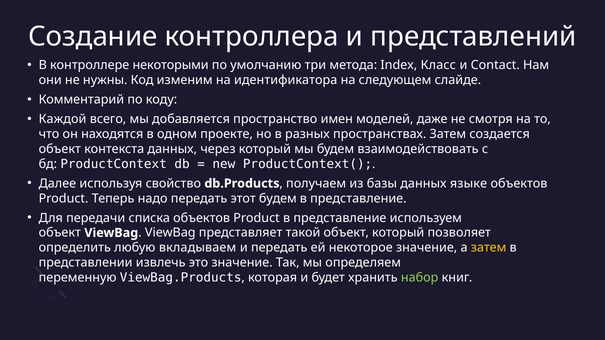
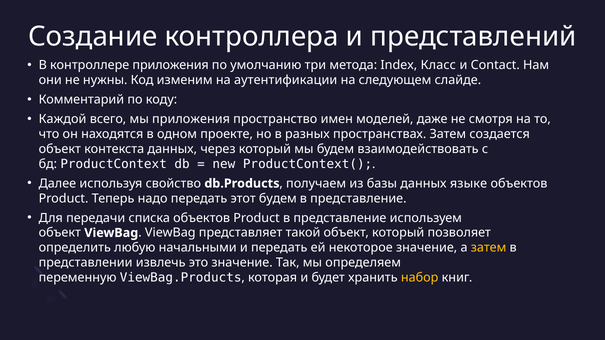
контроллере некоторыми: некоторыми -> приложения (171, 65)
идентификатора: идентификатора -> аутентификации (286, 80)
мы добавляется: добавляется -> приложения (191, 119)
вкладываем: вкладываем -> начальными (198, 248)
набор colour: light green -> yellow (420, 278)
